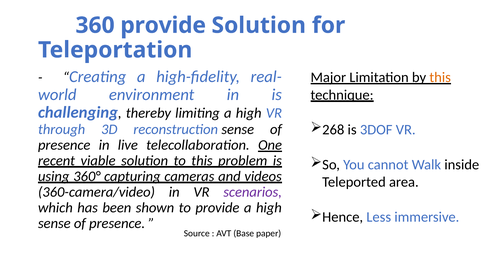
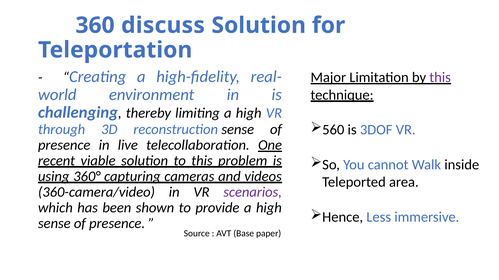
360 provide: provide -> discuss (163, 25)
this colour: orange -> purple (440, 78)
268: 268 -> 560 (333, 130)
